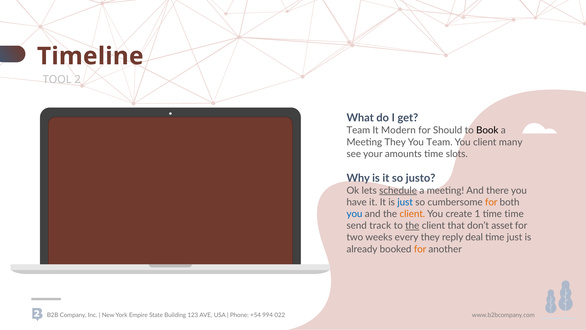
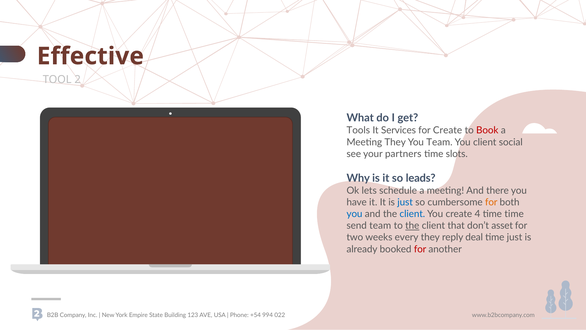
Timeline: Timeline -> Effective (90, 56)
Team: Team -> Tools (358, 130)
Modern: Modern -> Services (398, 130)
for Should: Should -> Create (448, 130)
Book colour: black -> red (487, 130)
many: many -> social (511, 142)
amounts: amounts -> partners (403, 154)
justo: justo -> leads (421, 178)
schedule underline: present -> none (398, 190)
client colour: orange -> blue (412, 214)
1: 1 -> 4 (477, 214)
send track: track -> team (380, 225)
for colour: orange -> red (420, 249)
